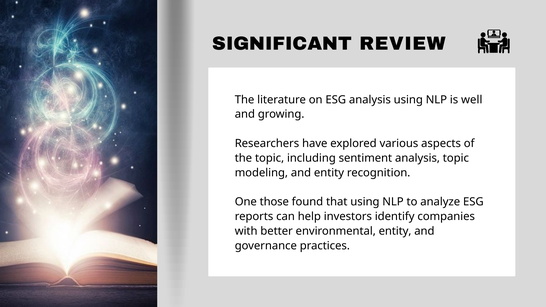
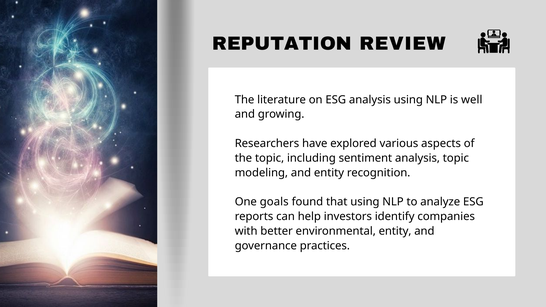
SIGNIFICANT: SIGNIFICANT -> REPUTATION (282, 44)
those: those -> goals (274, 202)
